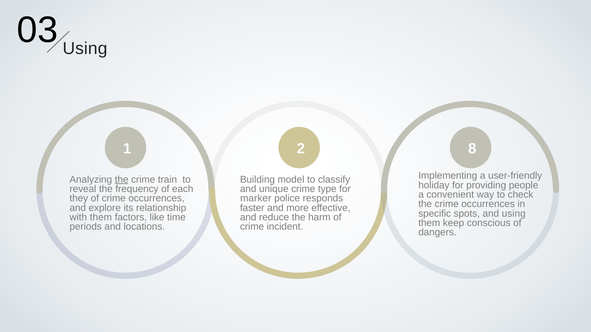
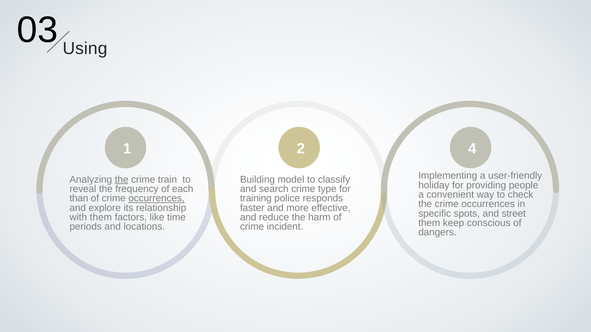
8: 8 -> 4 (472, 149)
unique: unique -> search (274, 189)
they: they -> than (79, 199)
occurrences underline: none -> present (157, 199)
marker: marker -> training (256, 199)
and using: using -> street (514, 214)
